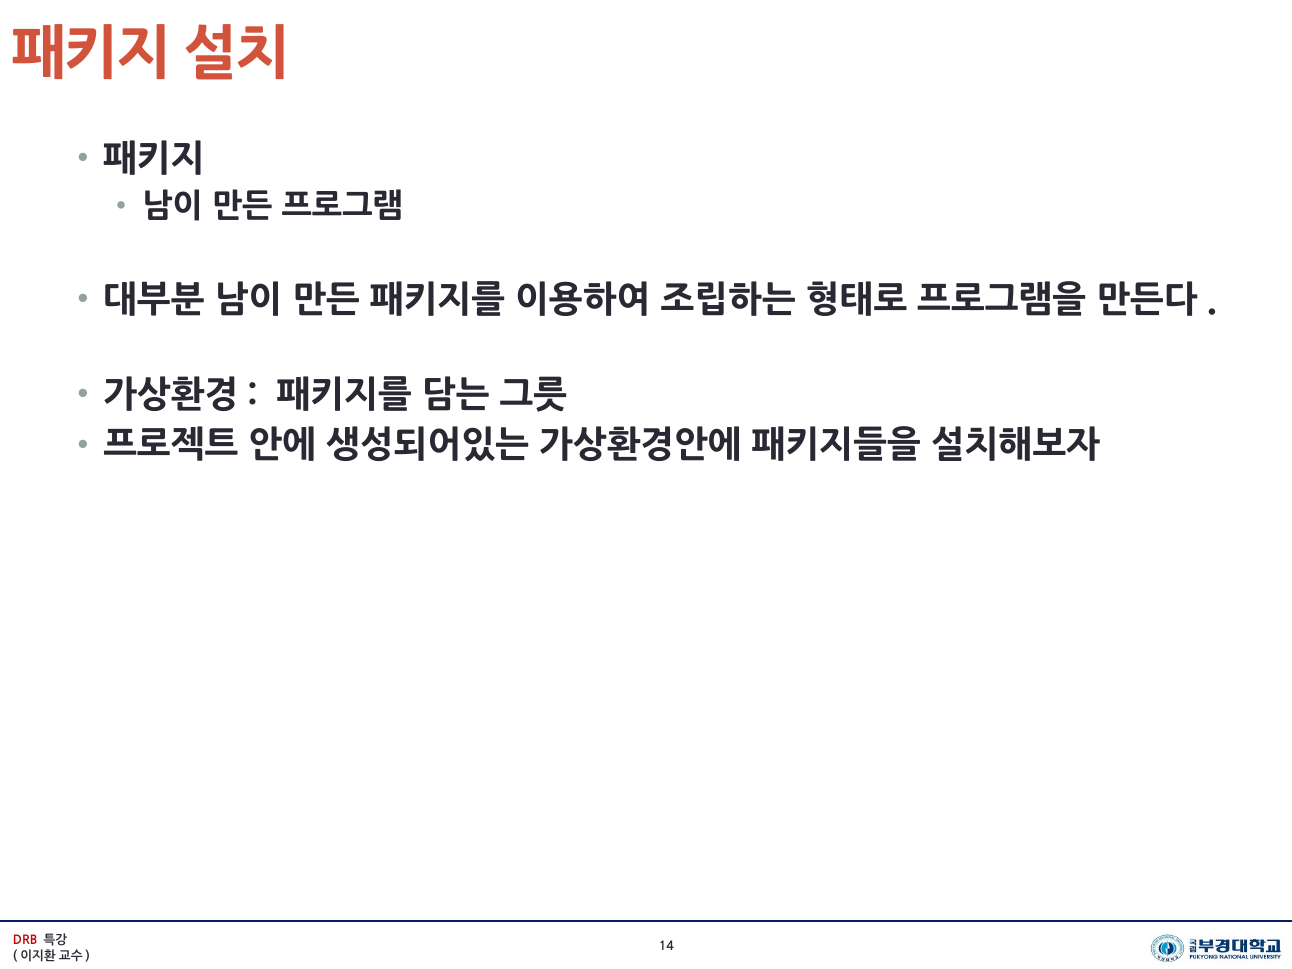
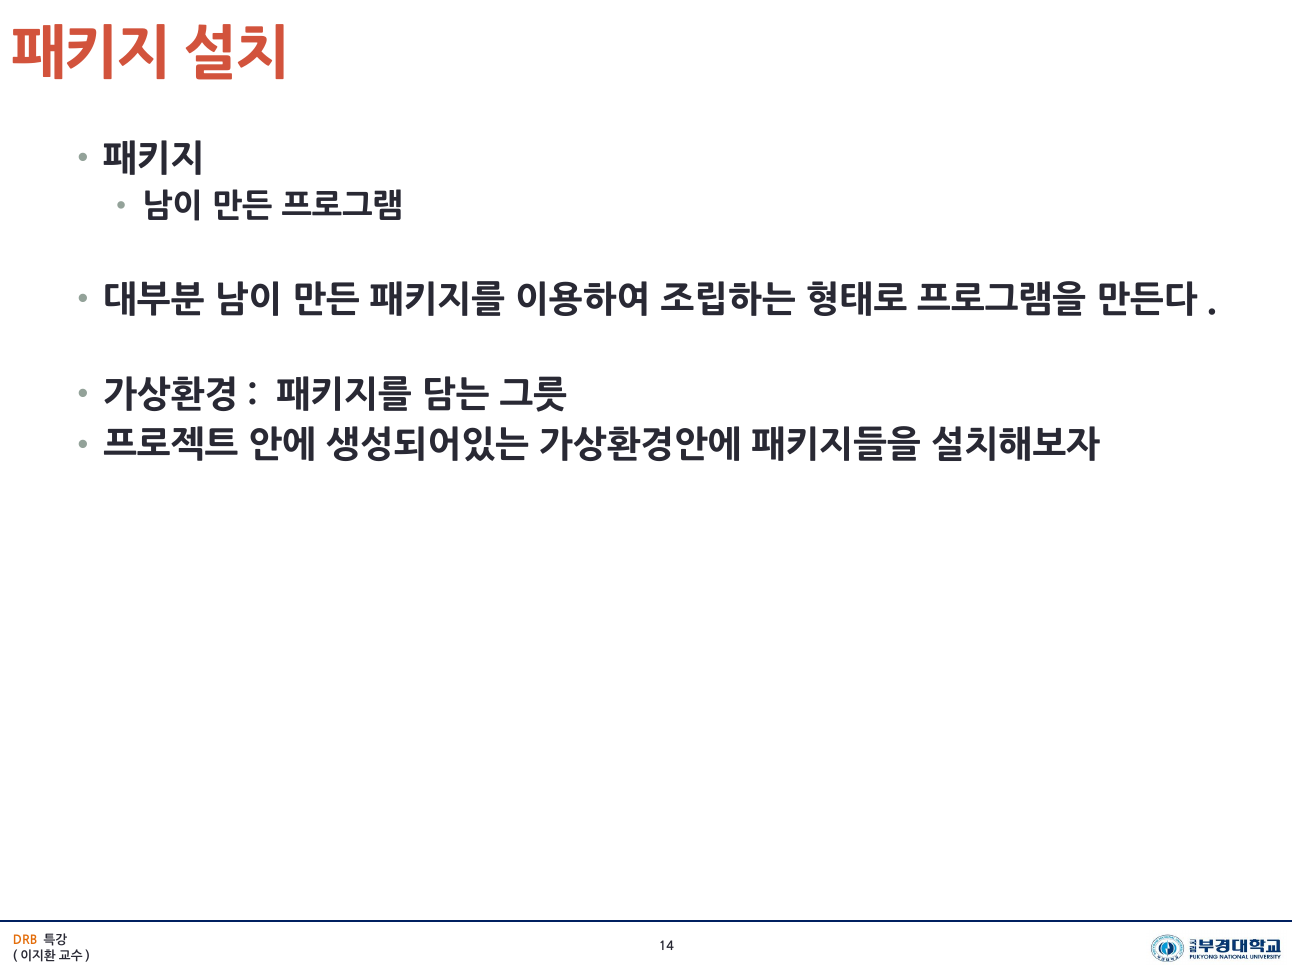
DRB colour: red -> orange (25, 941)
